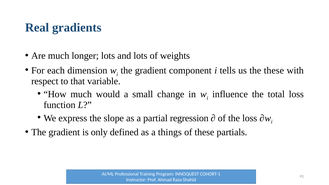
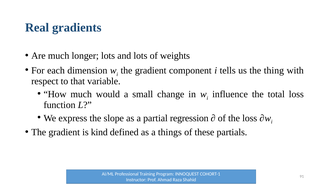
the these: these -> thing (274, 71)
only: only -> kind (99, 132)
